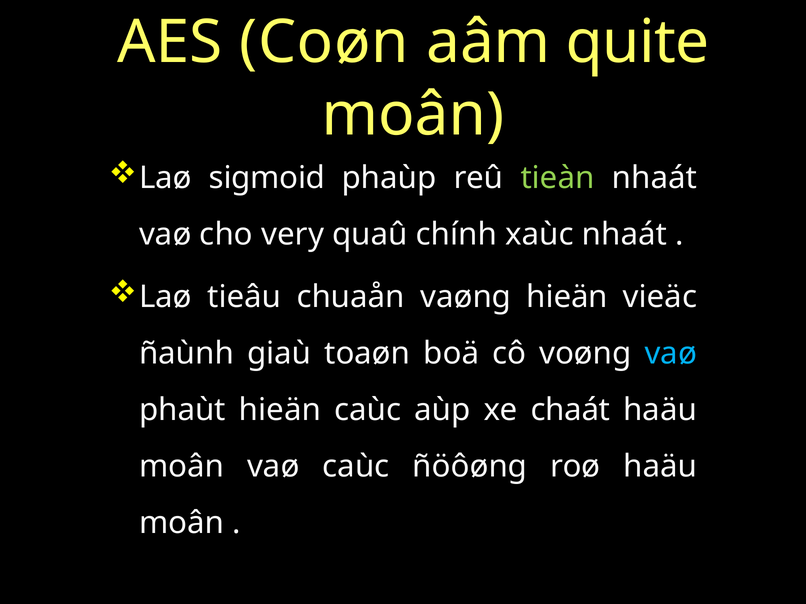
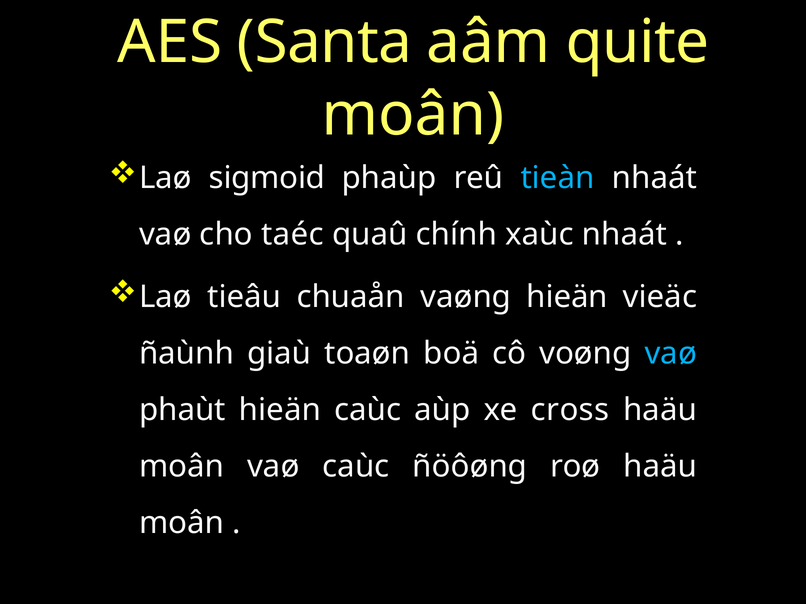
Coøn: Coøn -> Santa (325, 43)
tieàn colour: light green -> light blue (558, 178)
very: very -> taéc (292, 235)
chaát: chaát -> cross (570, 410)
